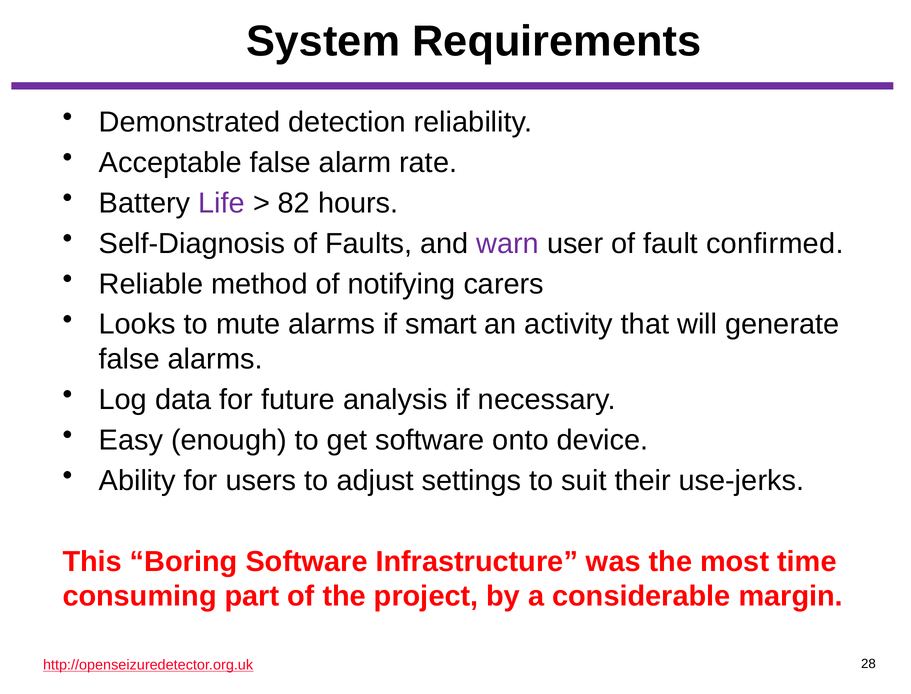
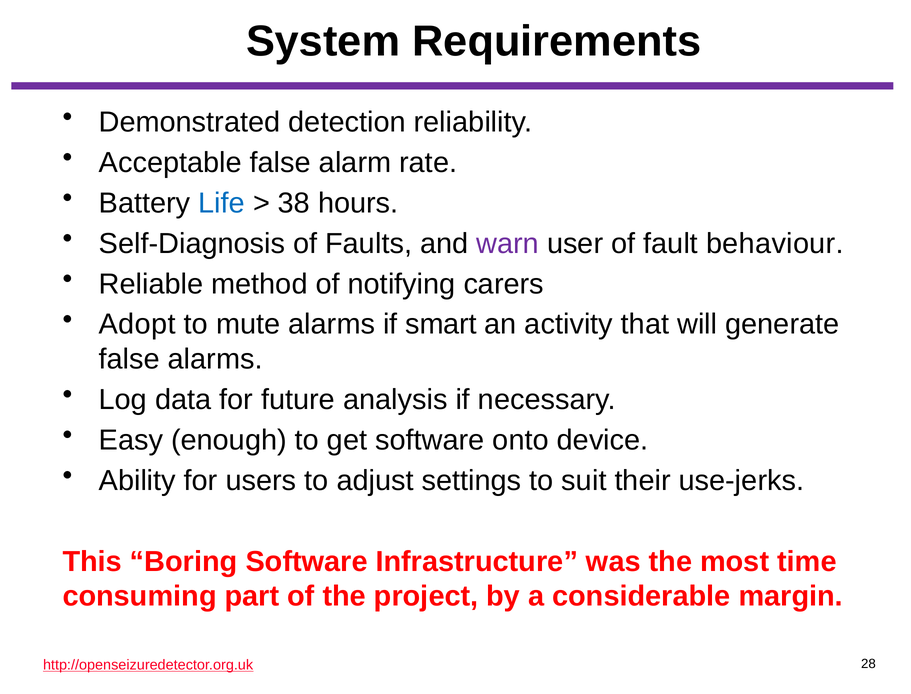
Life colour: purple -> blue (222, 203)
82: 82 -> 38 (294, 203)
confirmed: confirmed -> behaviour (775, 244)
Looks: Looks -> Adopt (137, 324)
